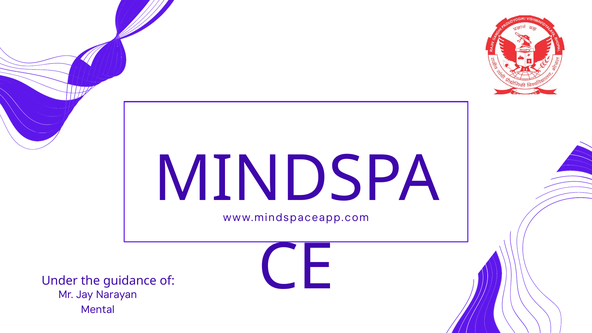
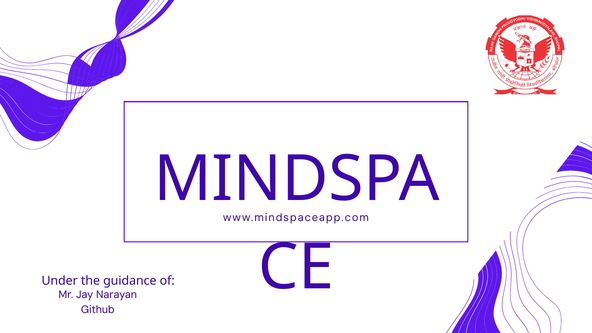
Mental: Mental -> Github (98, 310)
